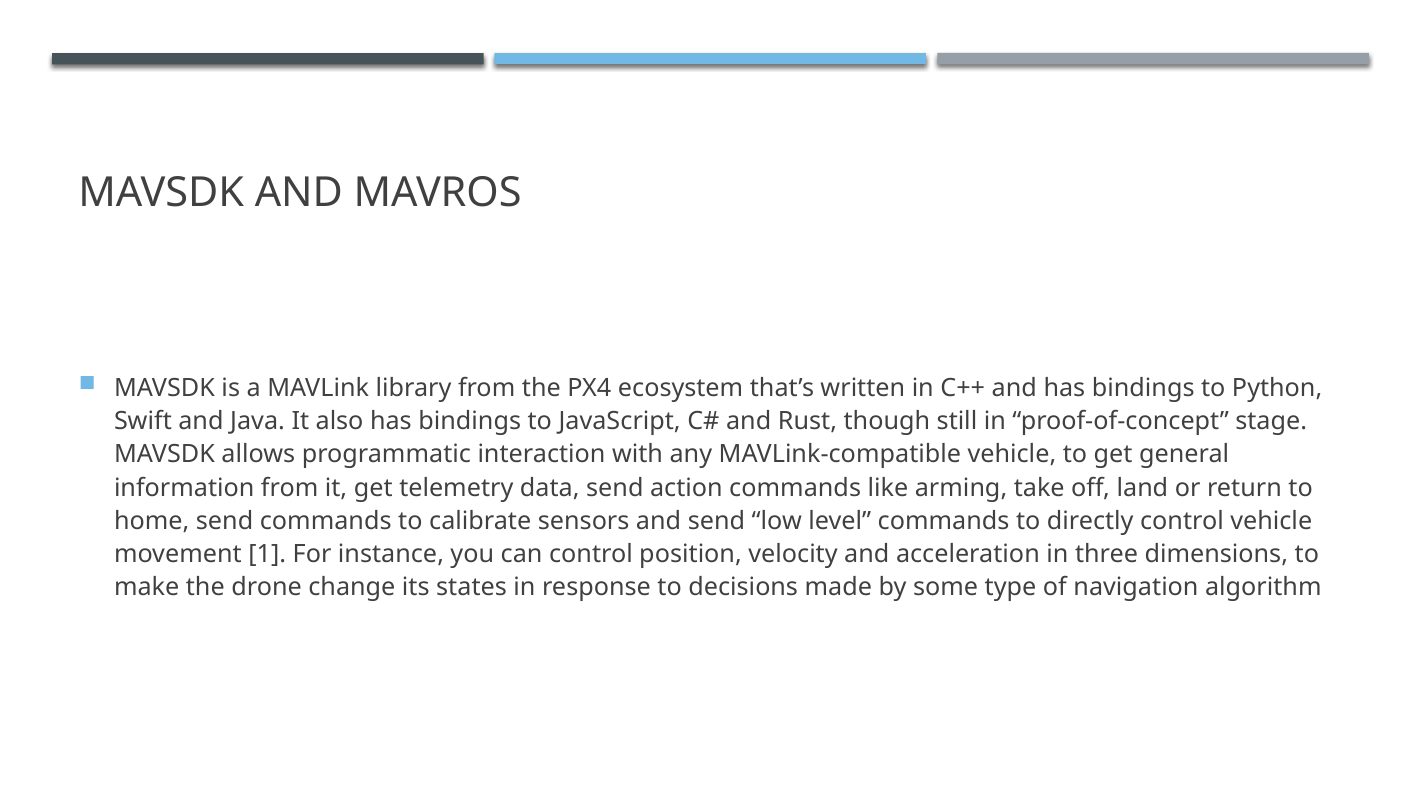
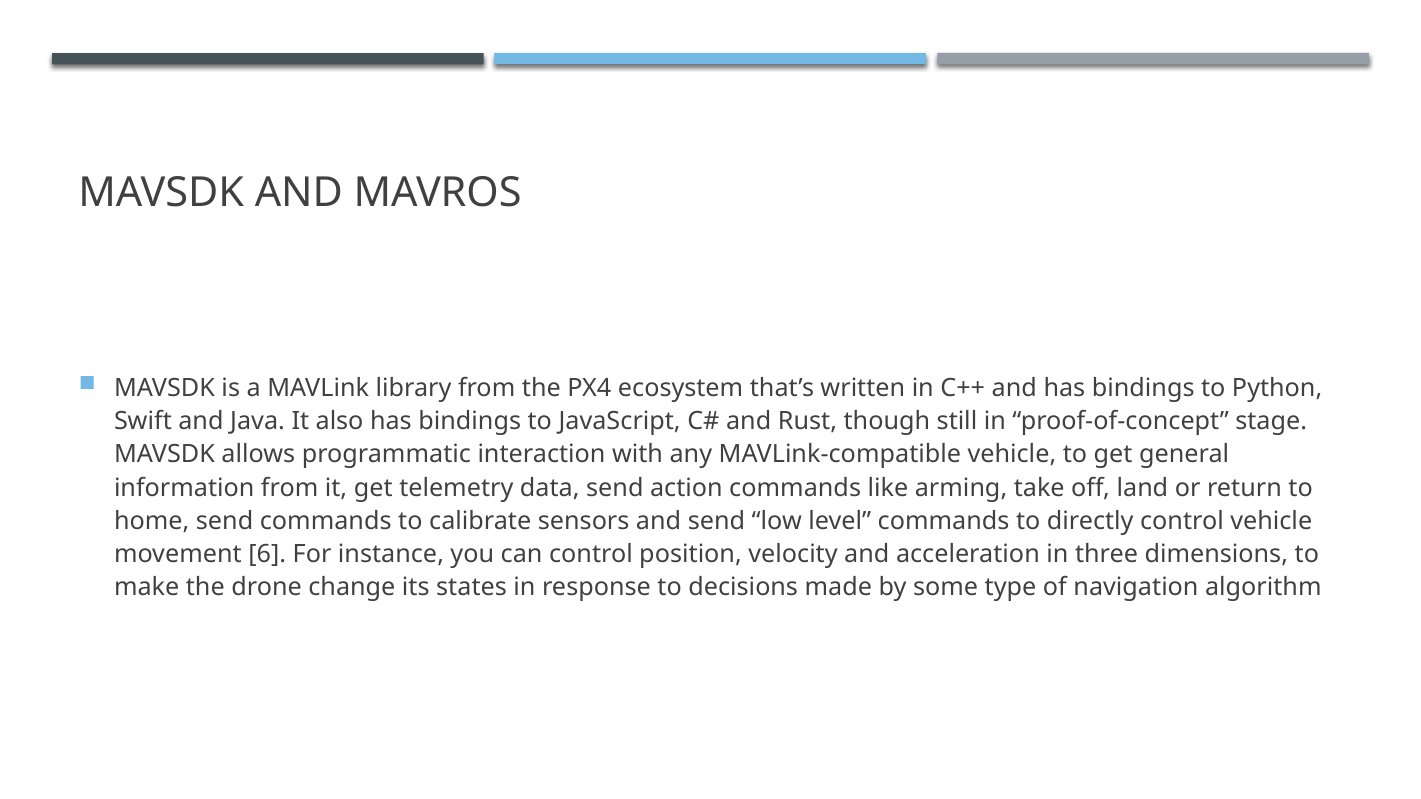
1: 1 -> 6 (267, 554)
